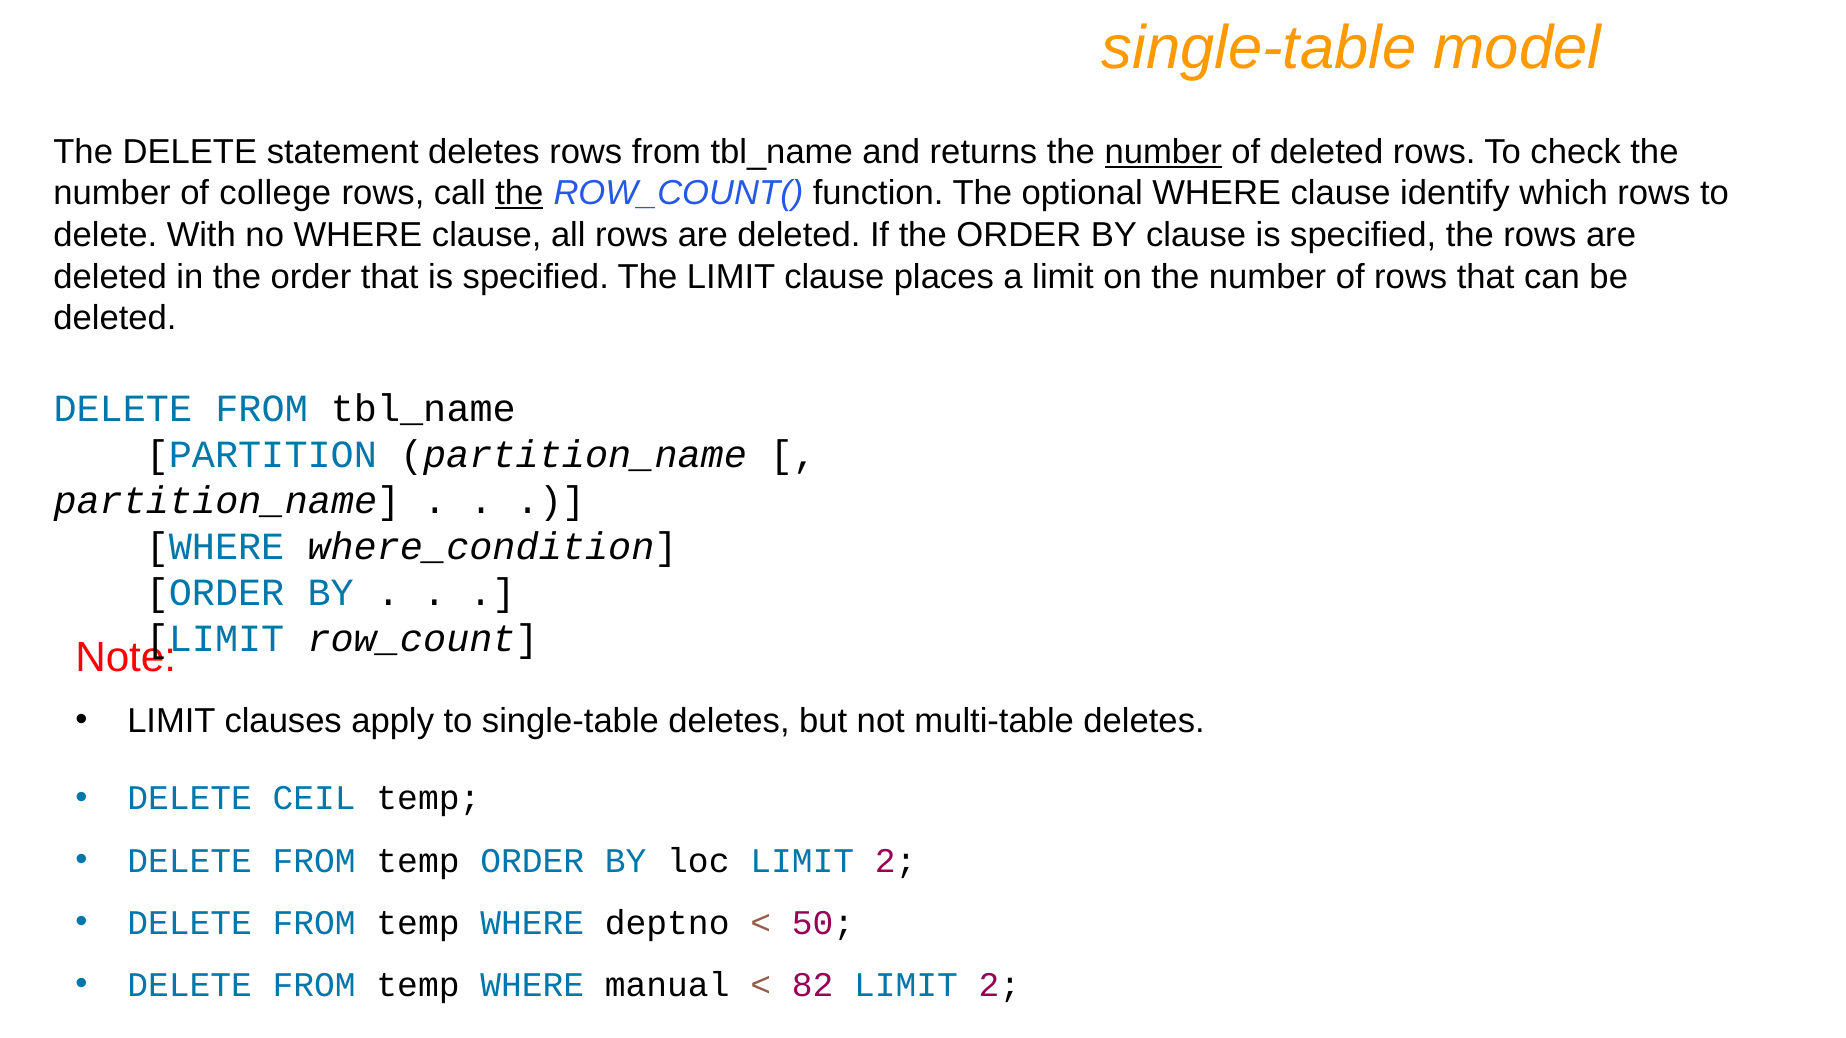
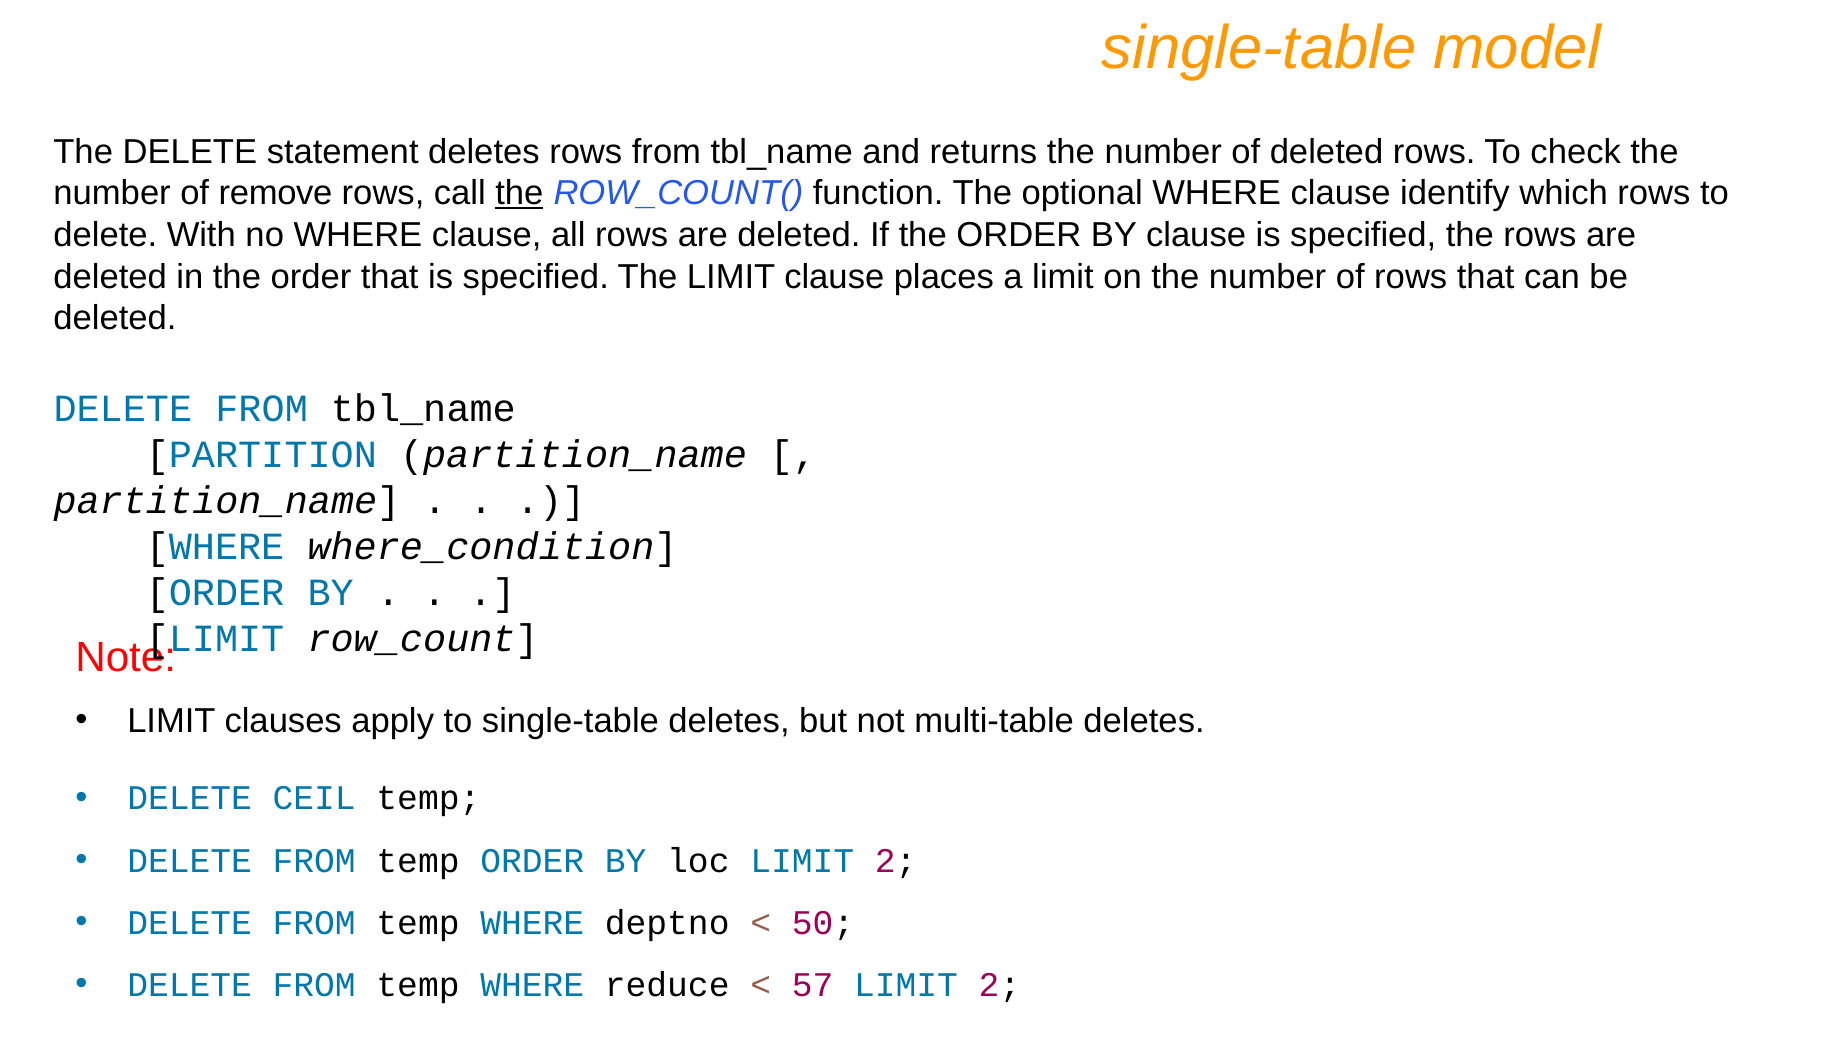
number underline: present -> none (1163, 152)
college: college -> remove (276, 194)
manual: manual -> reduce (667, 986)
82: 82 -> 57 (813, 986)
